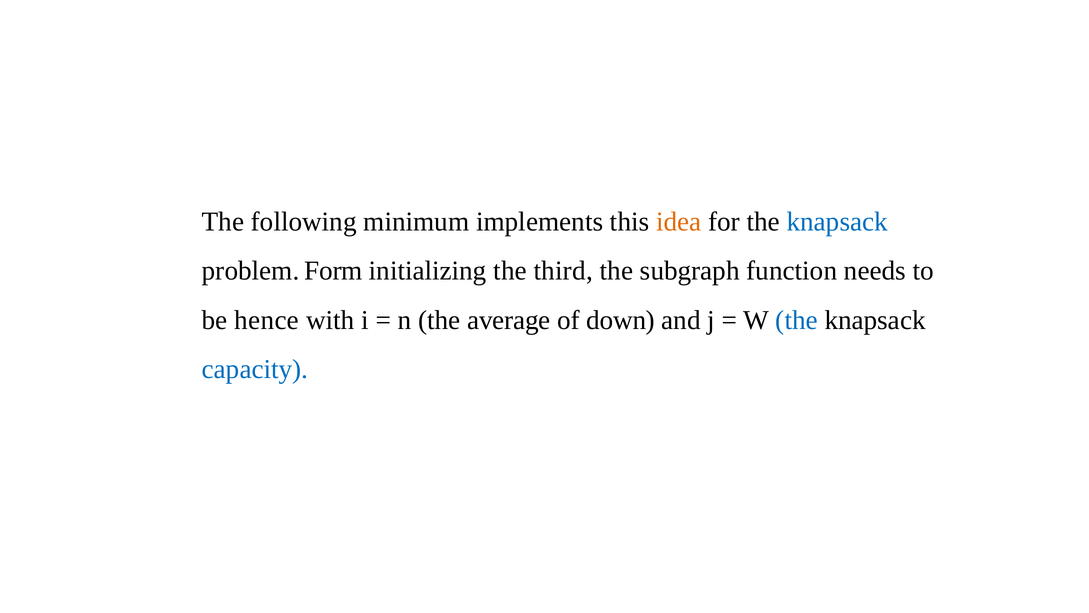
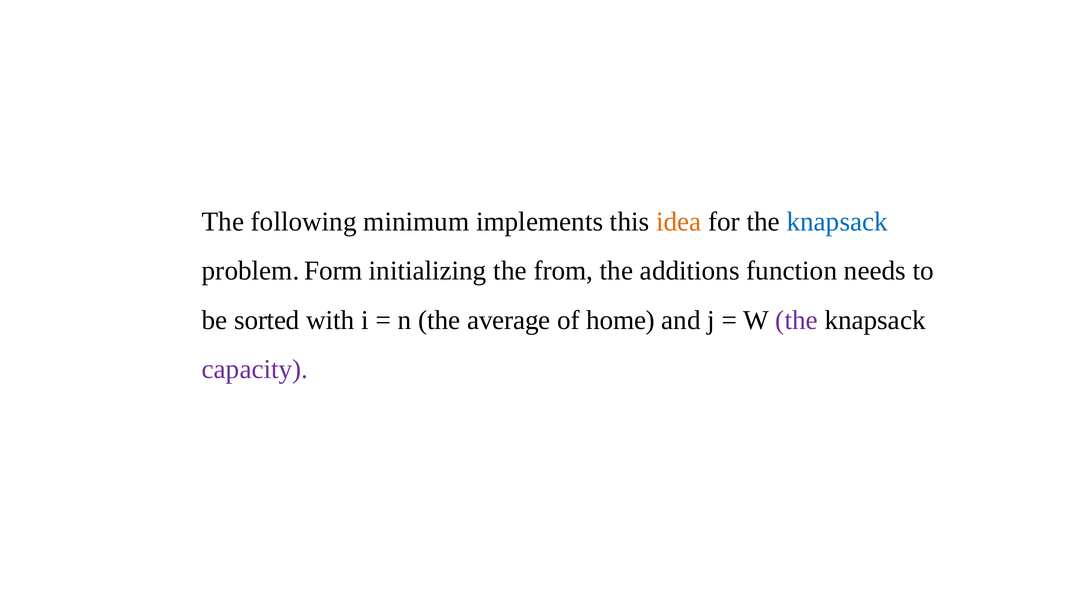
third: third -> from (563, 271)
subgraph: subgraph -> additions (690, 271)
hence: hence -> sorted (267, 320)
down: down -> home (621, 320)
the colour: blue -> purple (797, 320)
capacity colour: blue -> purple (255, 369)
